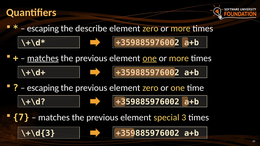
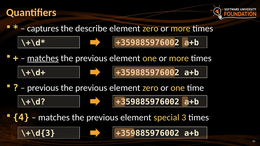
escaping: escaping -> captures (43, 29)
one underline: present -> none (150, 58)
escaping: escaping -> previous (43, 88)
7: 7 -> 4 (21, 118)
